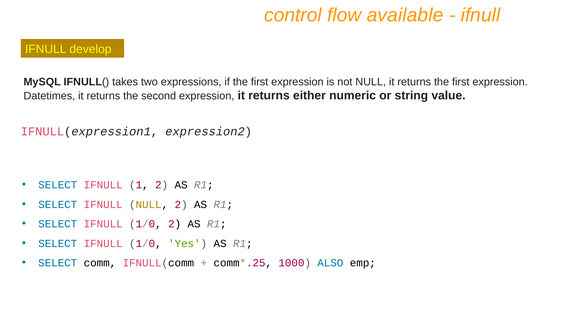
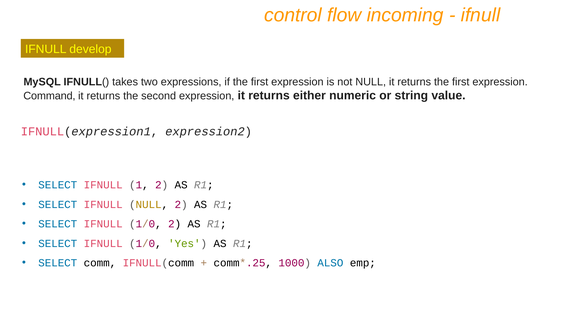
available: available -> incoming (405, 15)
Datetimes: Datetimes -> Command (49, 96)
